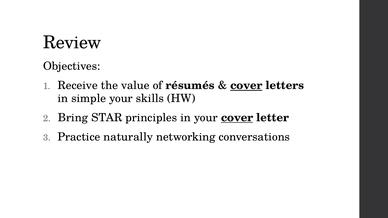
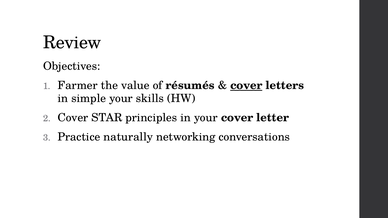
Receive: Receive -> Farmer (78, 86)
Bring: Bring -> Cover (73, 118)
cover underline: present -> none (237, 118)
